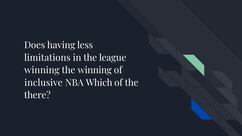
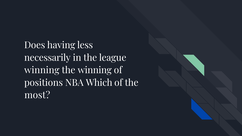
limitations: limitations -> necessarily (47, 58)
inclusive: inclusive -> positions (44, 83)
there: there -> most (37, 95)
